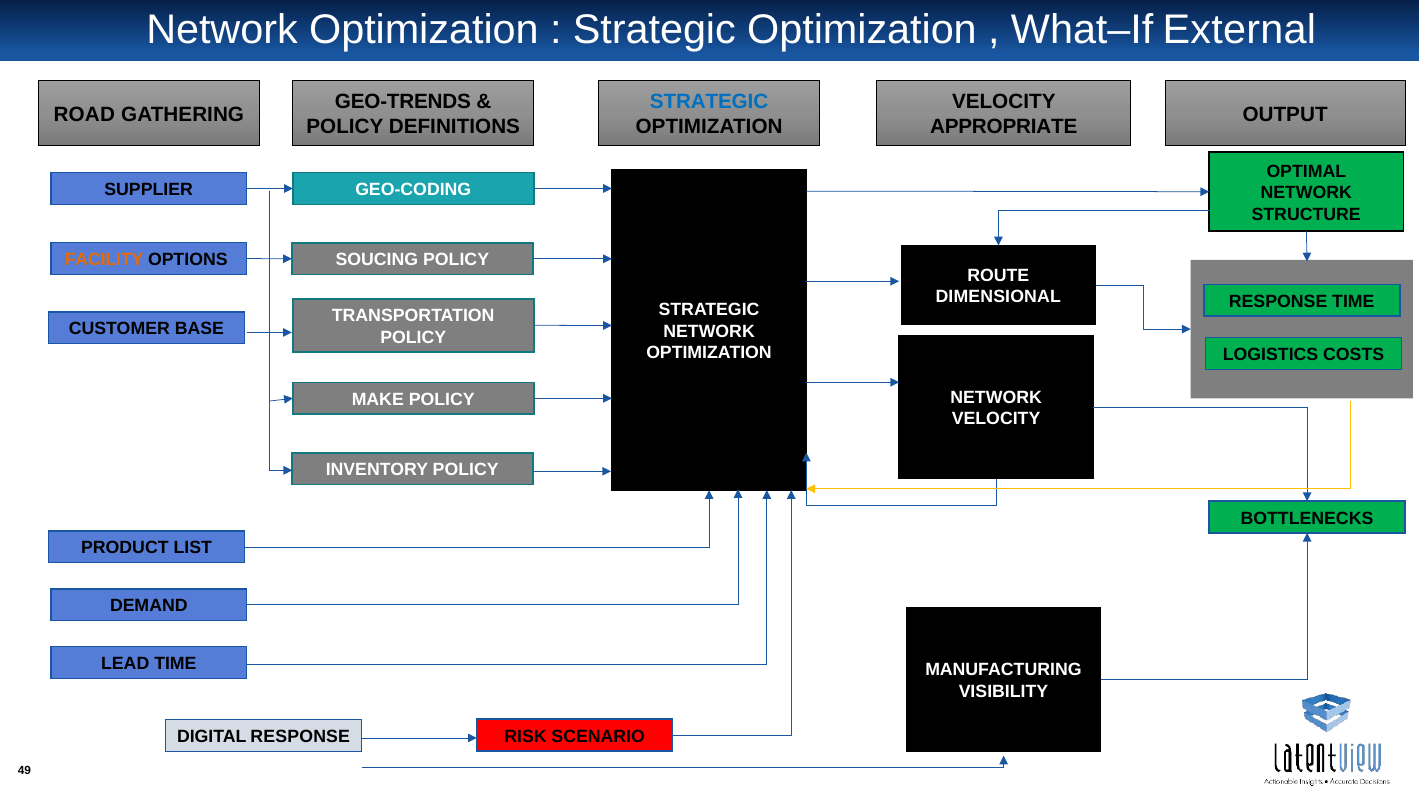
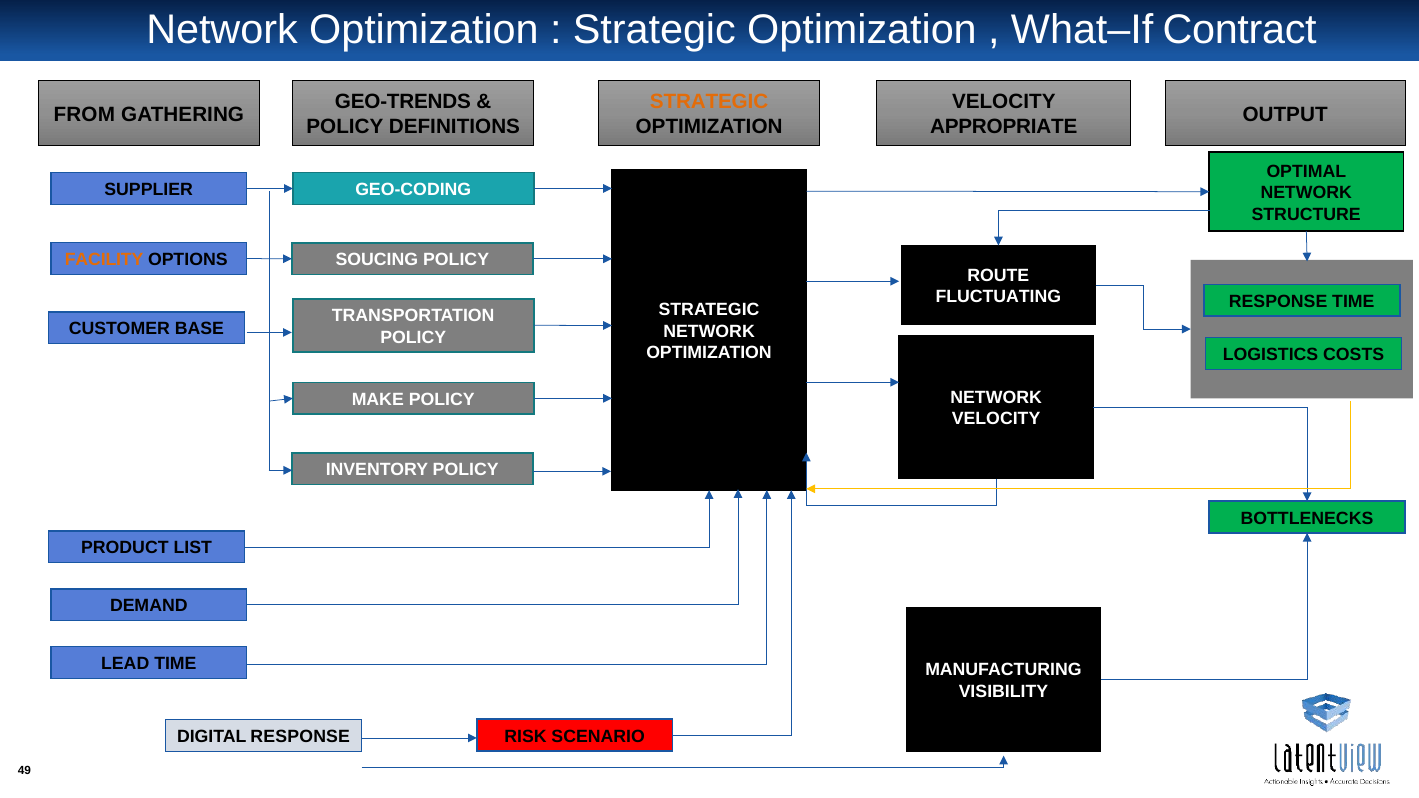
External: External -> Contract (1240, 30)
STRATEGIC colour: blue -> orange (709, 102)
ROAD: ROAD -> FROM (84, 114)
DIMENSIONAL: DIMENSIONAL -> FLUCTUATING (998, 297)
